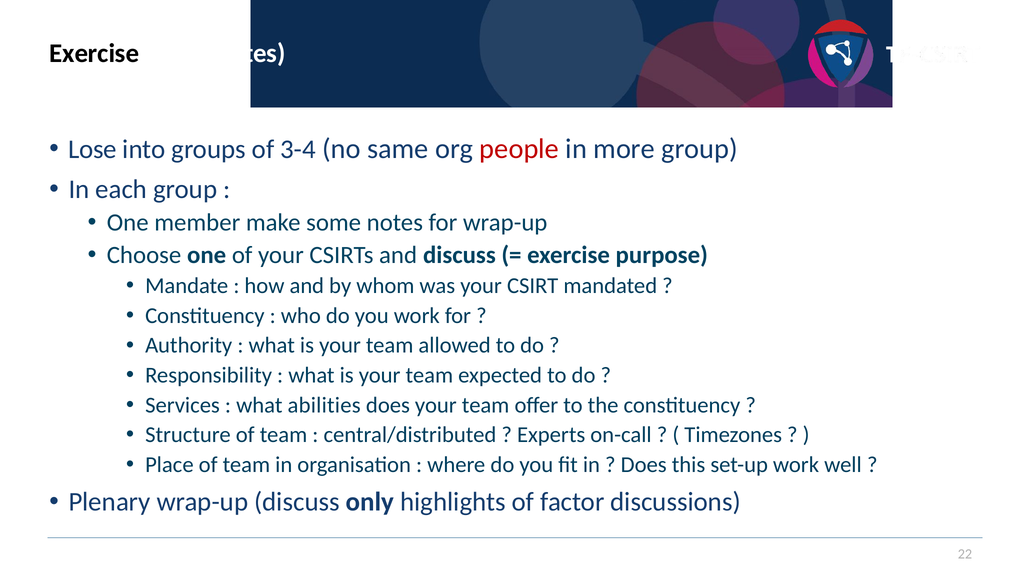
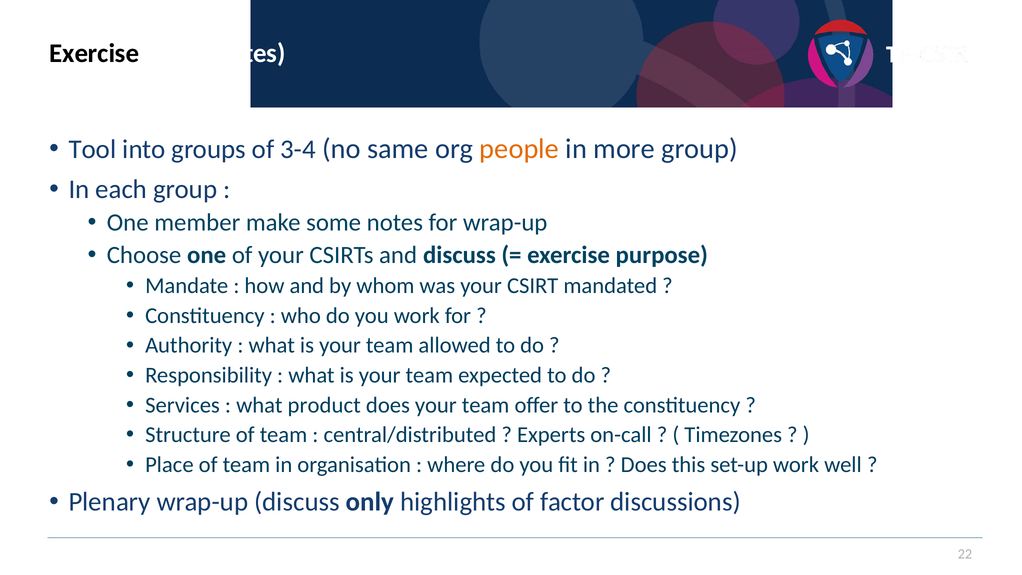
Lose: Lose -> Tool (92, 149)
people colour: red -> orange (519, 149)
abilities: abilities -> product (324, 405)
